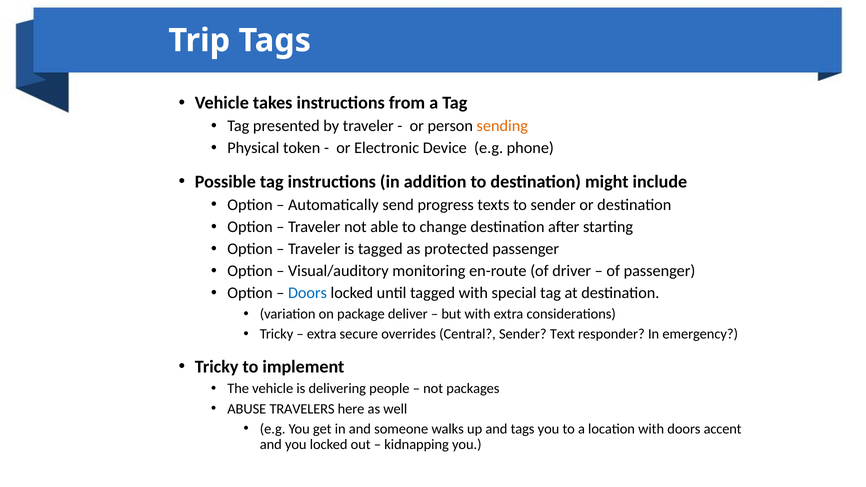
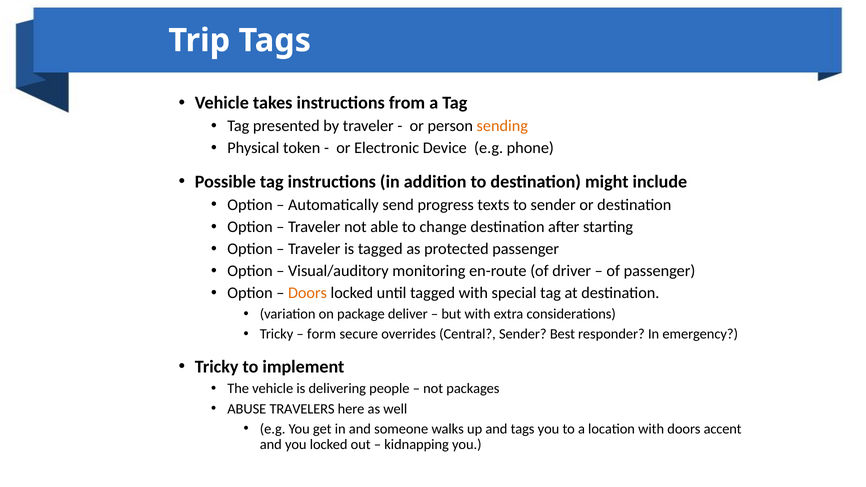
Doors colour: blue -> orange (307, 293)
extra: extra -> form (322, 334)
Text: Text -> Best (562, 334)
